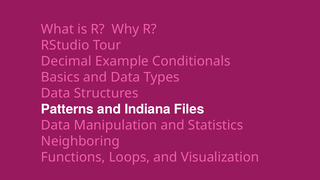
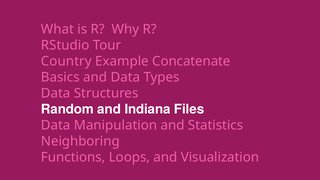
Decimal: Decimal -> Country (66, 61)
Conditionals: Conditionals -> Concatenate (191, 61)
Patterns: Patterns -> Random (67, 109)
